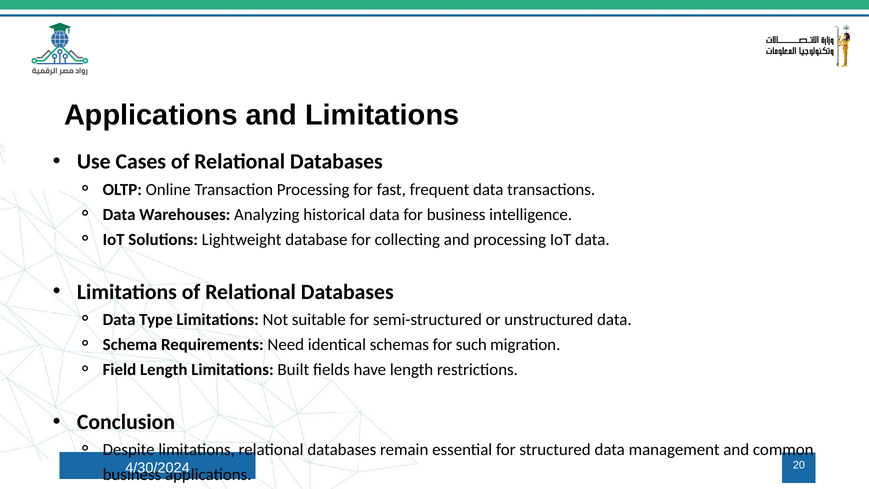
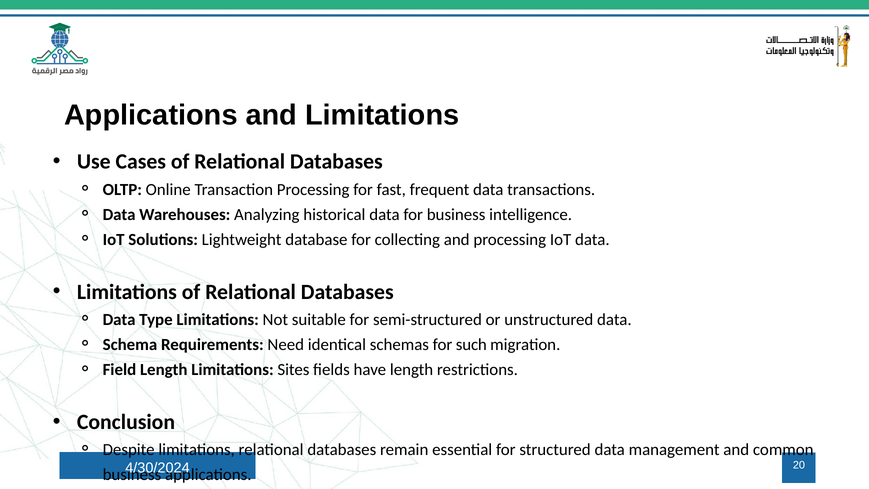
Built: Built -> Sites (293, 370)
